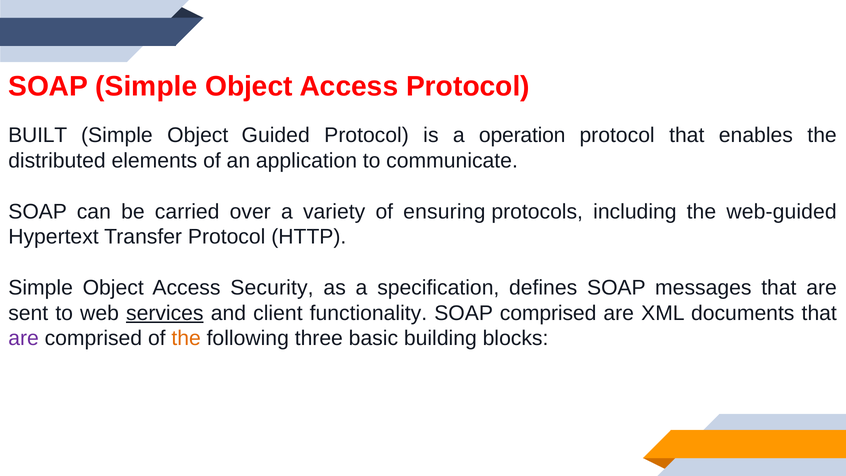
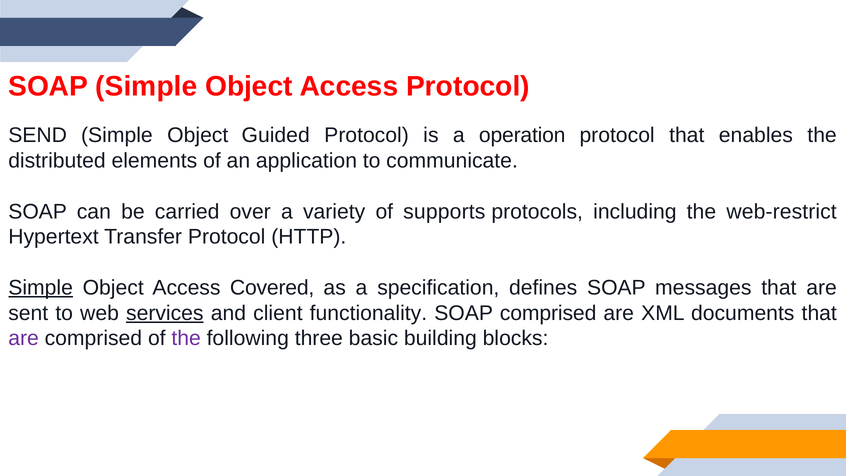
BUILT: BUILT -> SEND (38, 135)
ensuring: ensuring -> supports (444, 212)
web-guided: web-guided -> web-restrict (782, 212)
Simple underline: none -> present (41, 288)
Security: Security -> Covered (272, 288)
the colour: orange -> purple (186, 338)
